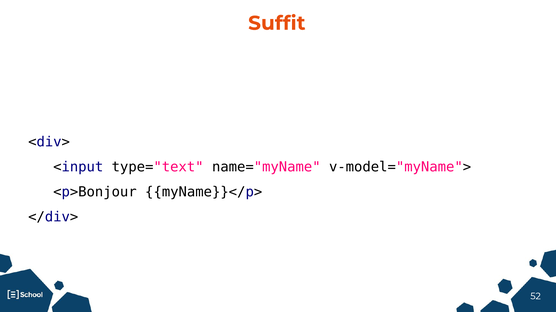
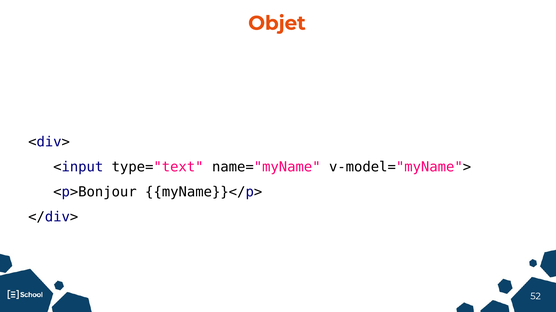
Suffit: Suffit -> Objet (277, 23)
